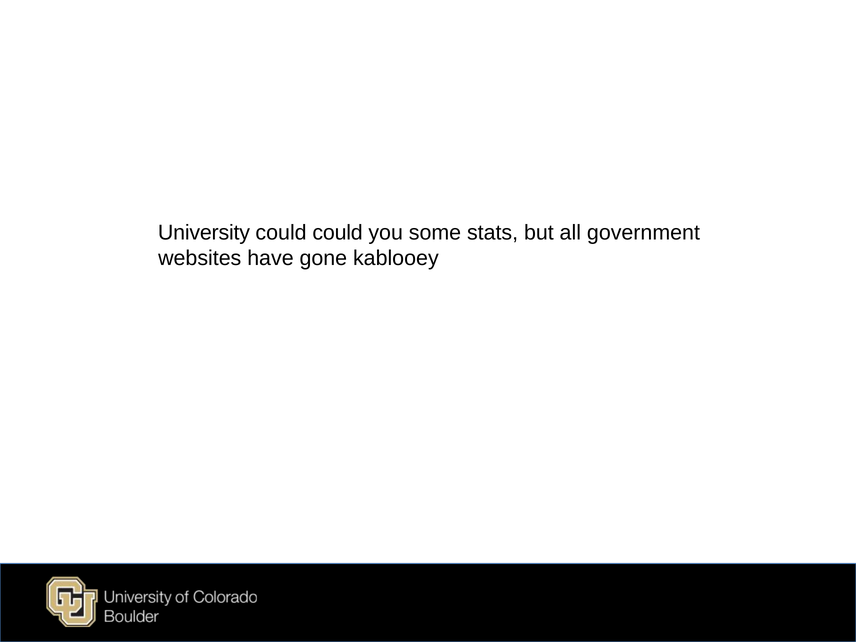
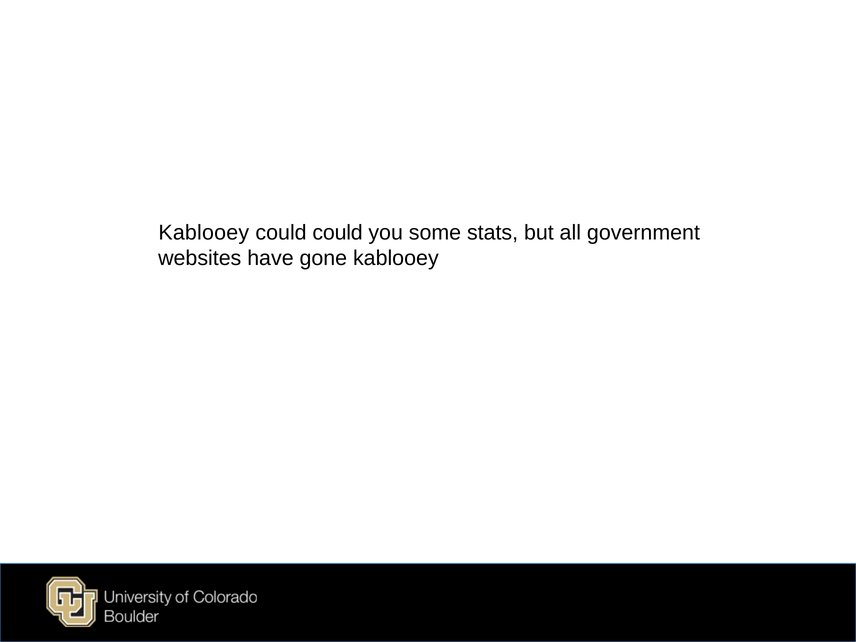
University: University -> Kablooey (204, 233)
